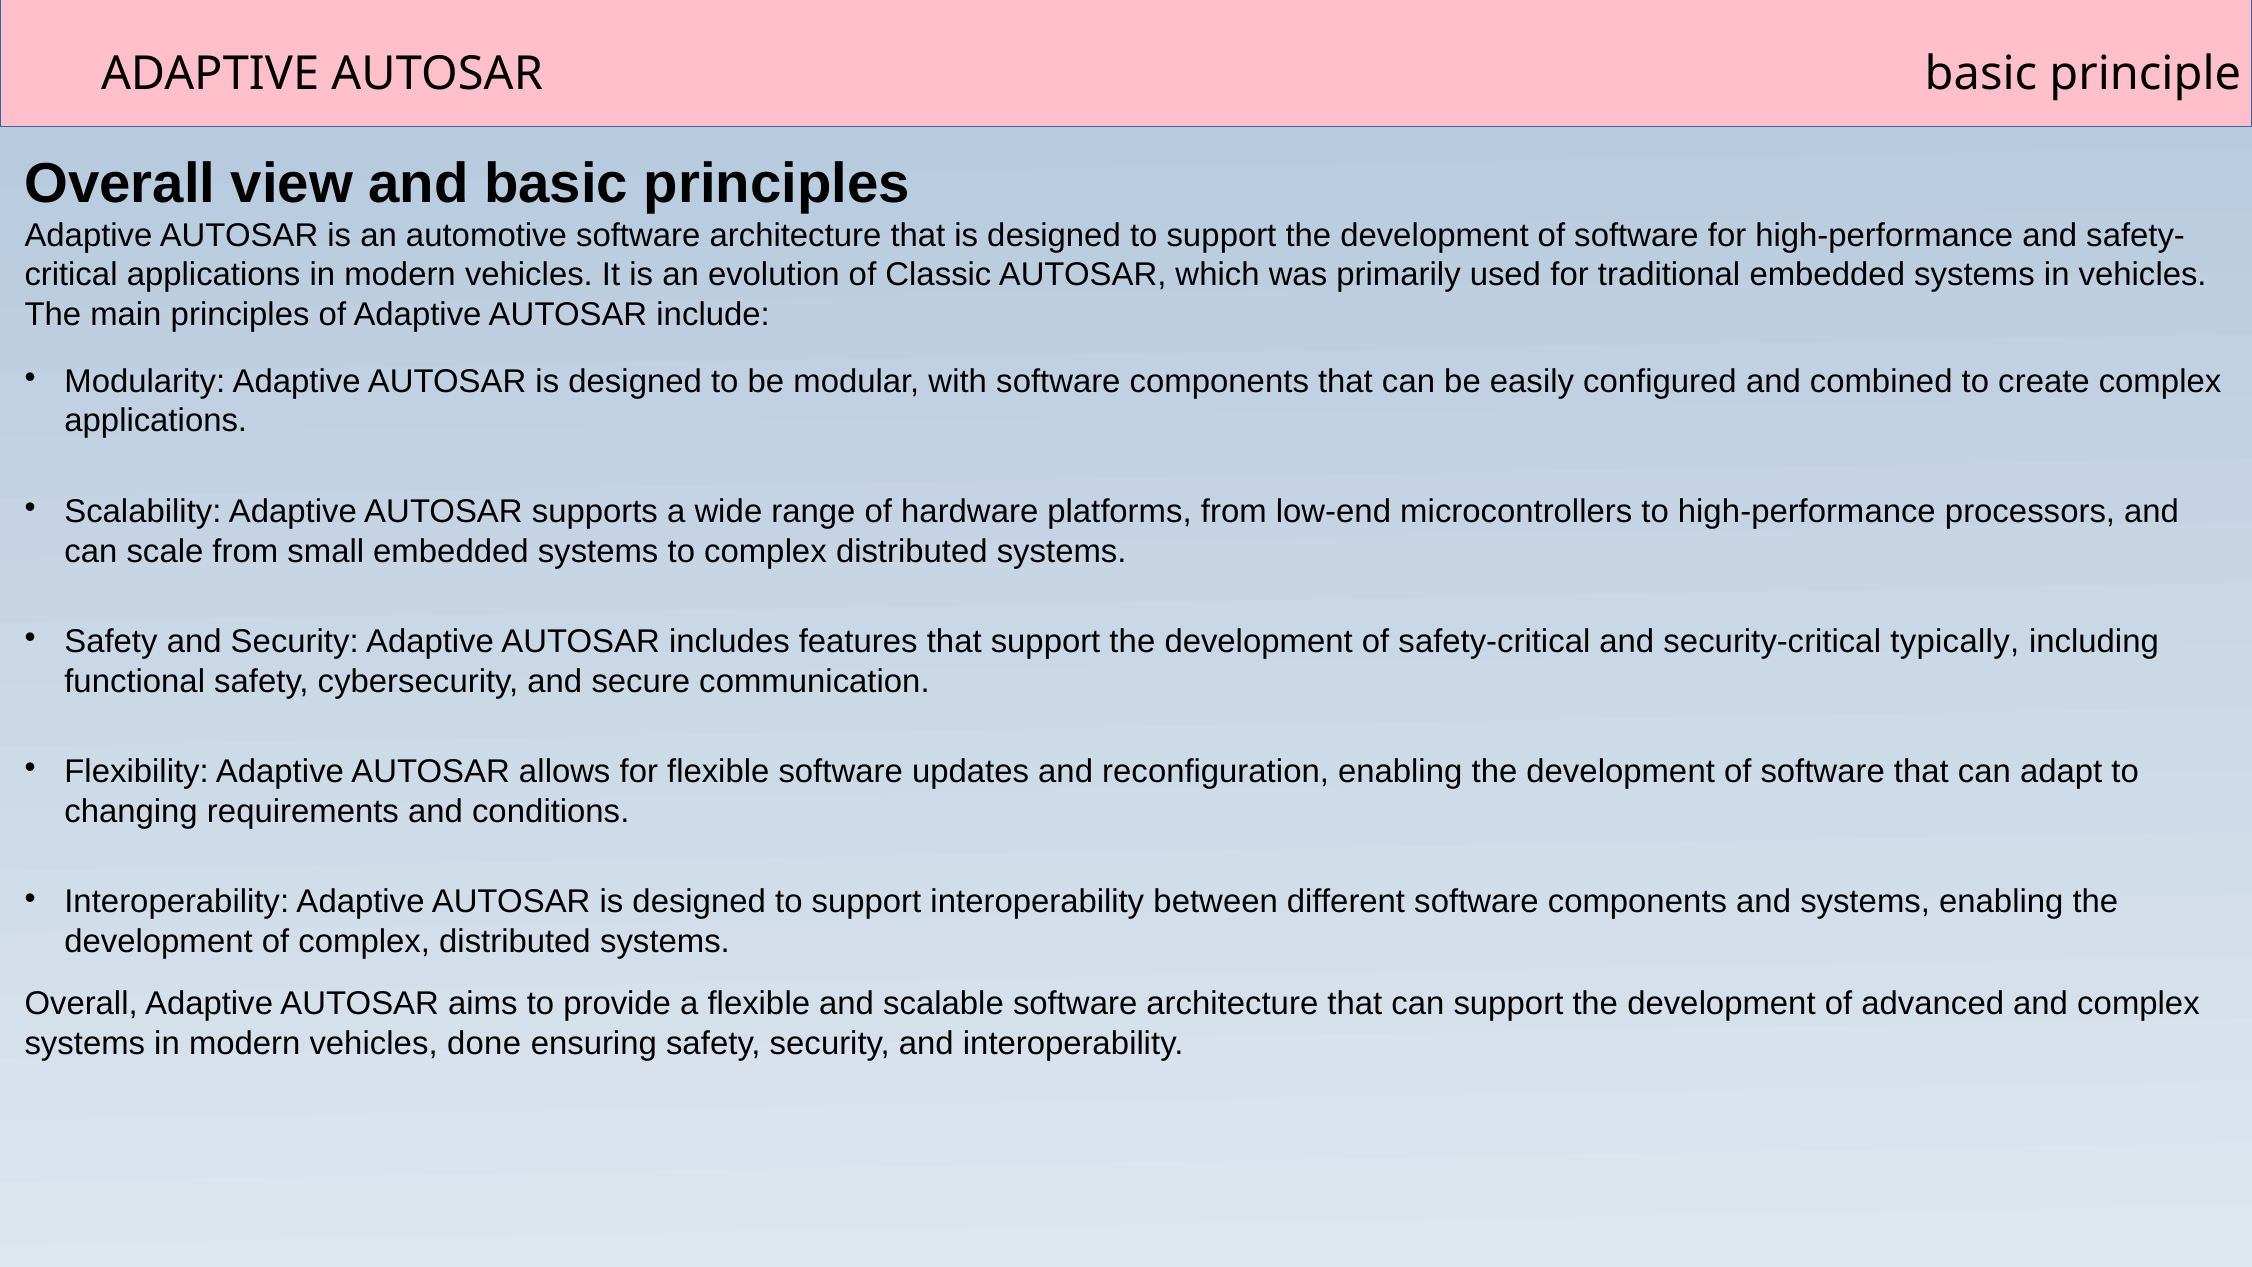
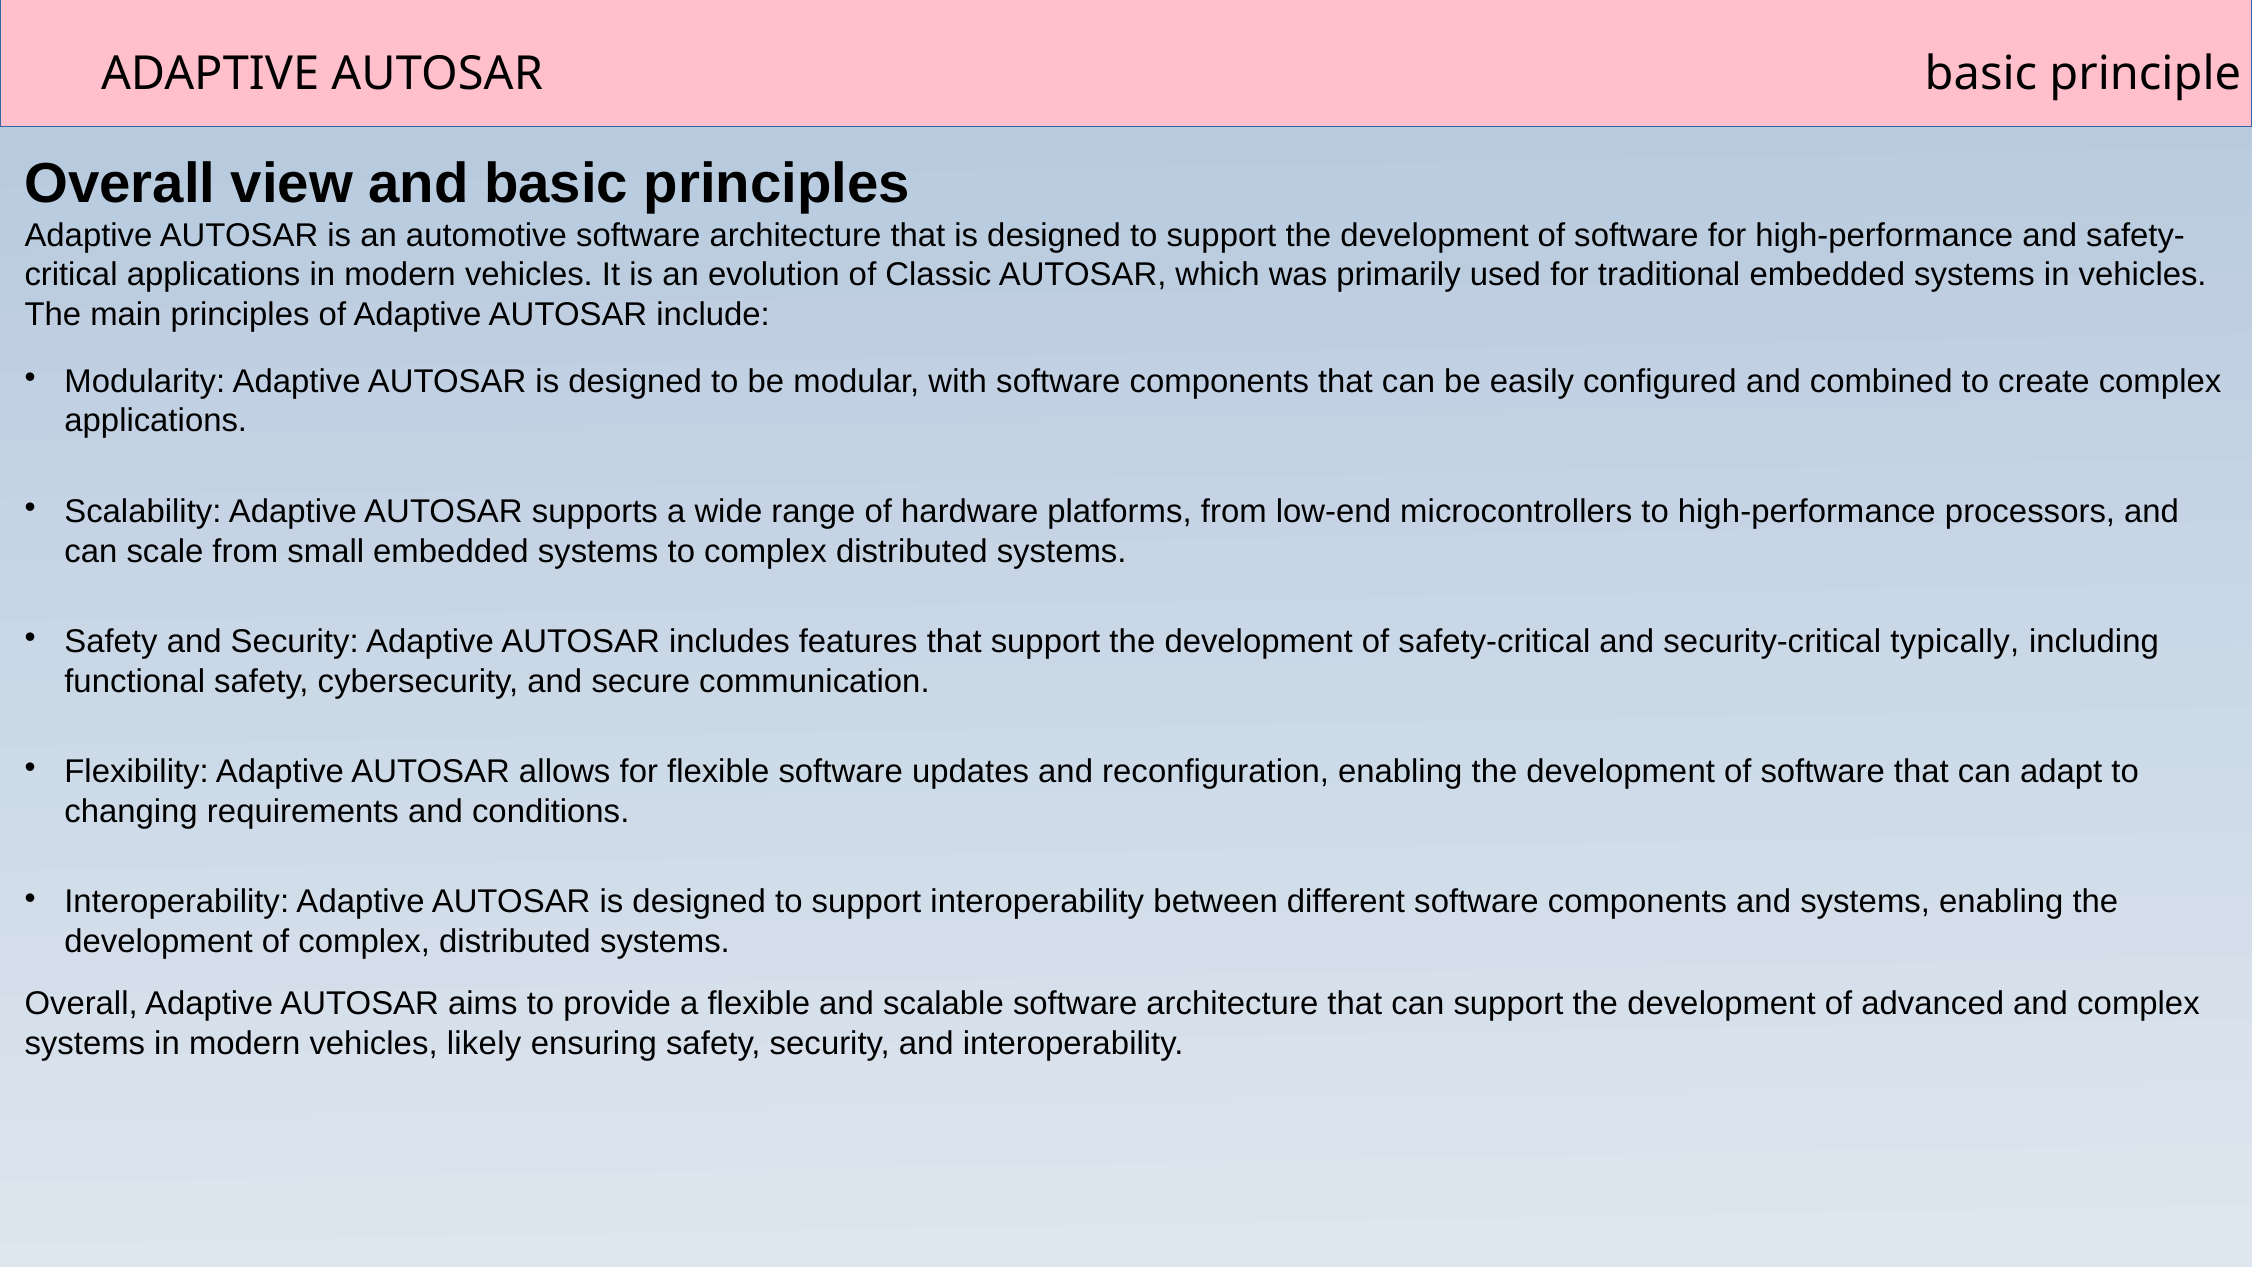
done: done -> likely (484, 1044)
